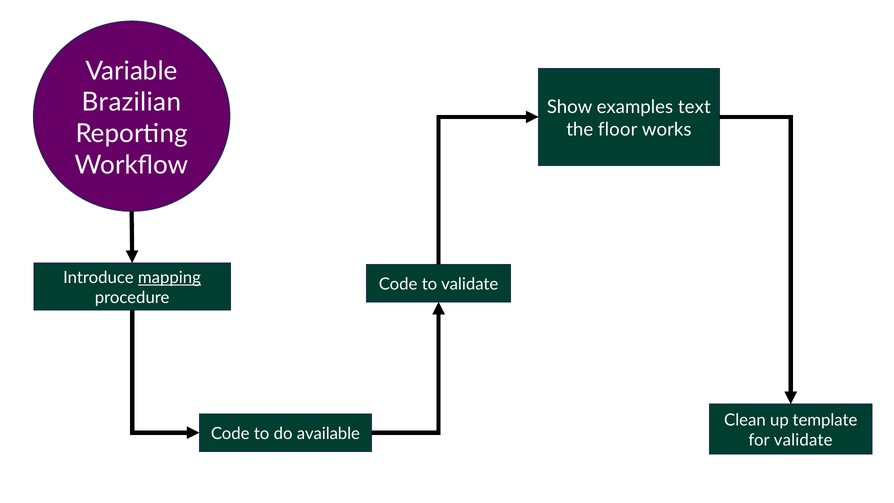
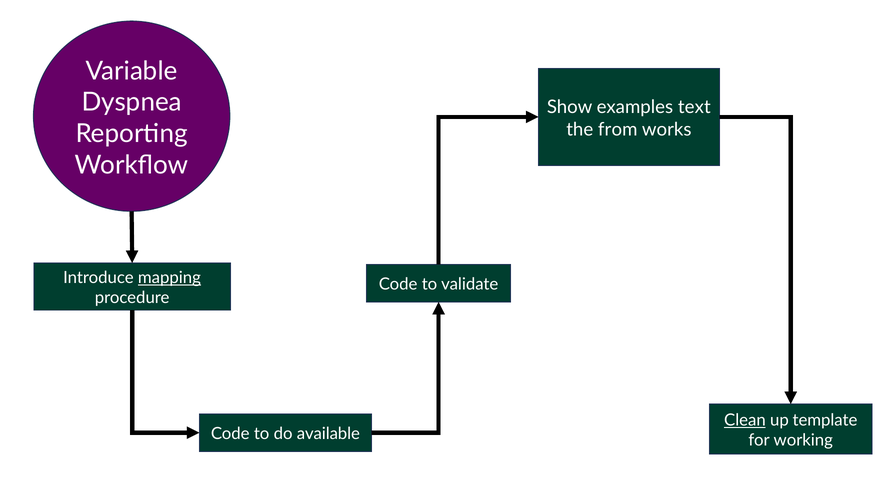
Brazilian: Brazilian -> Dyspnea (132, 102)
floor: floor -> from (618, 129)
Clean underline: none -> present (745, 420)
for validate: validate -> working (803, 440)
